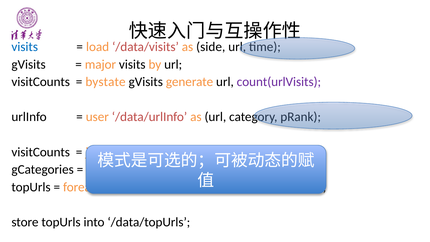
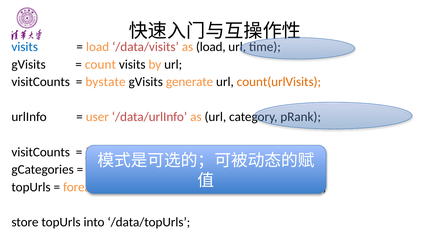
as side: side -> load (211, 47)
major: major -> count (100, 64)
count(urlVisits colour: purple -> orange (279, 82)
